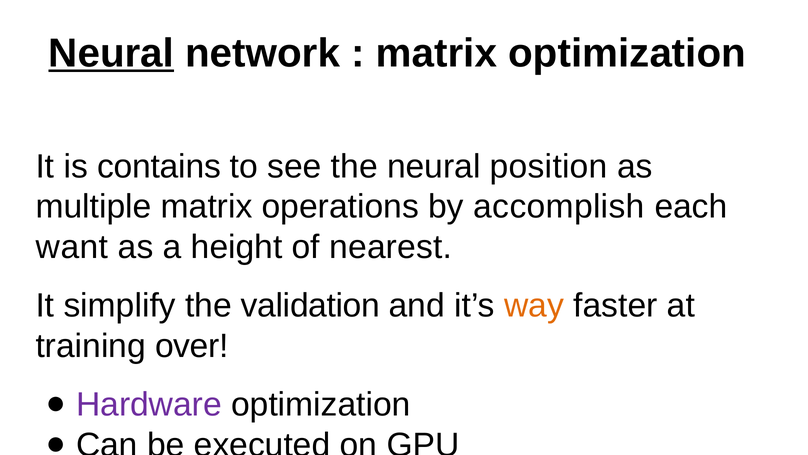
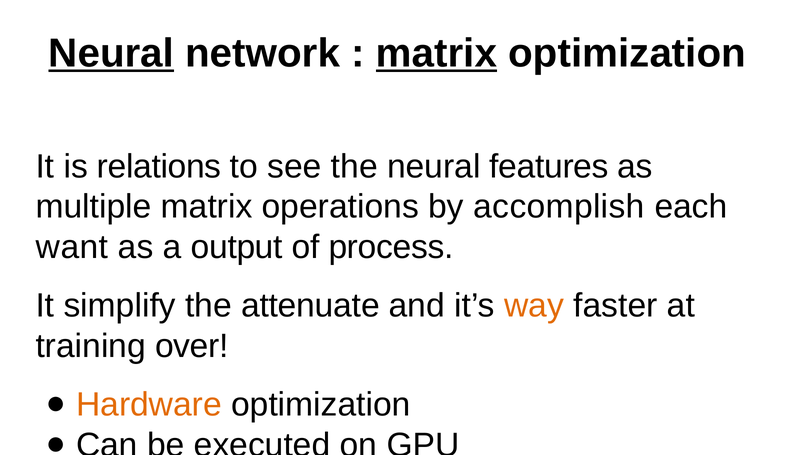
matrix underline: none -> present (436, 53)
contains: contains -> relations (159, 166)
position: position -> features (549, 166)
height: height -> output (237, 247)
nearest: nearest -> process (391, 247)
validation: validation -> attenuate (310, 305)
Hardware colour: purple -> orange (149, 404)
